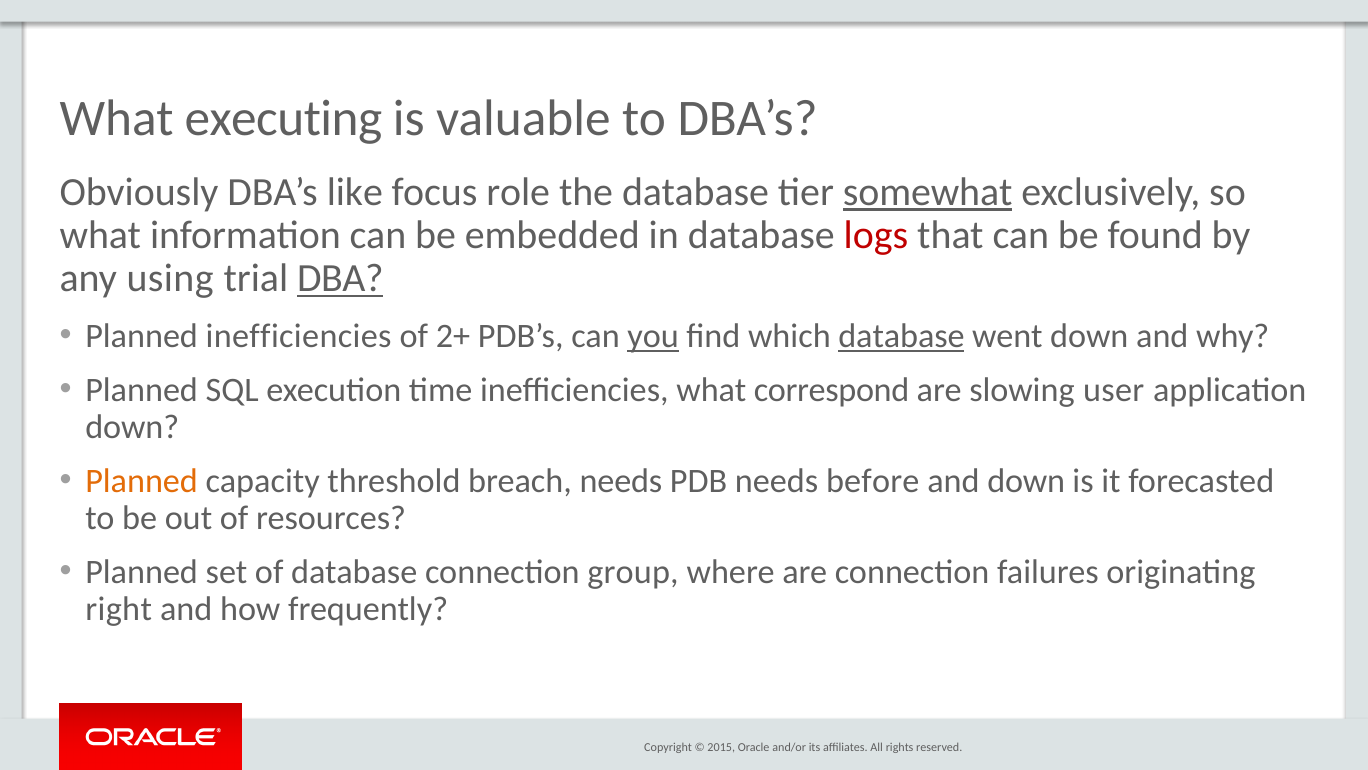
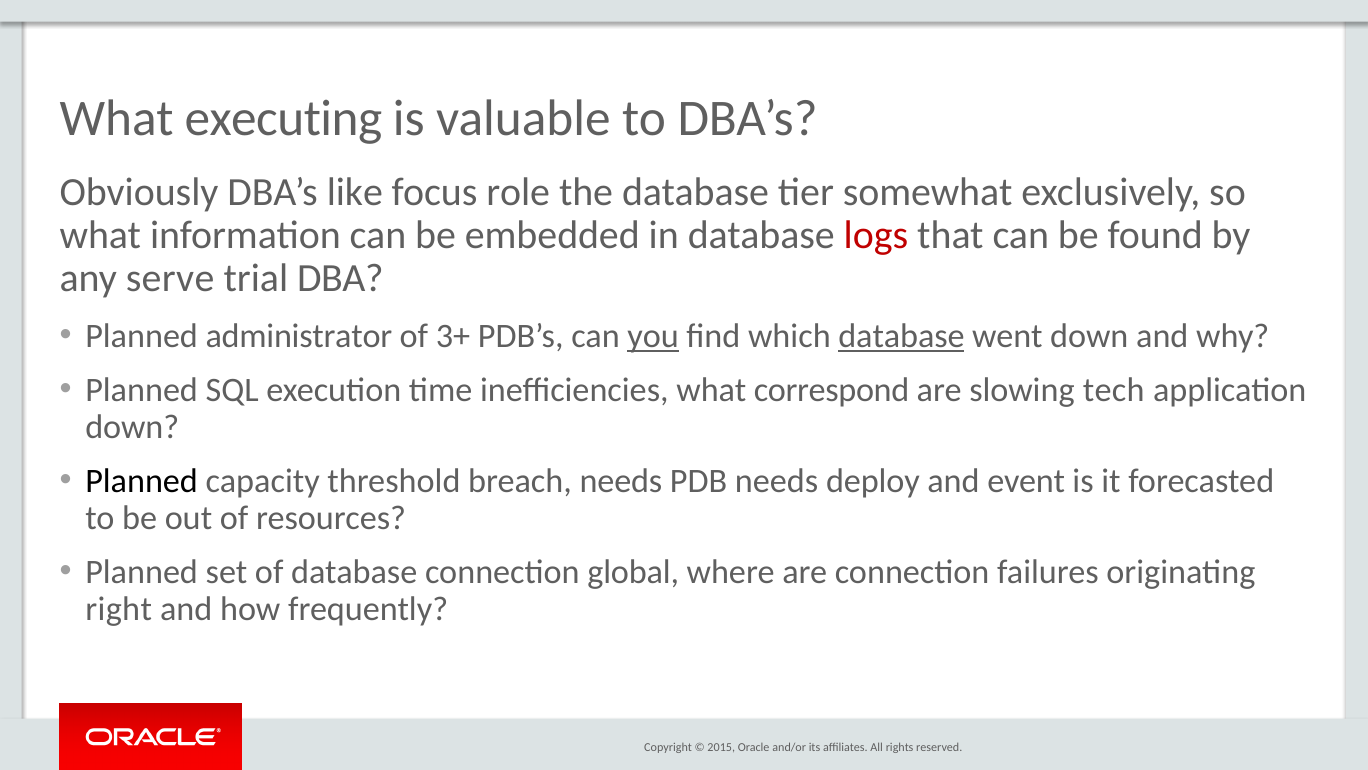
somewhat underline: present -> none (928, 192)
using: using -> serve (170, 279)
DBA underline: present -> none (340, 279)
Planned inefficiencies: inefficiencies -> administrator (299, 336)
2+: 2+ -> 3+ (453, 336)
user: user -> tech (1114, 390)
Planned colour: orange -> black (142, 481)
before: before -> deploy (873, 481)
and down: down -> event (1026, 481)
group: group -> global (633, 572)
